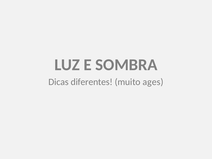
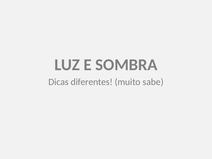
ages: ages -> sabe (153, 82)
